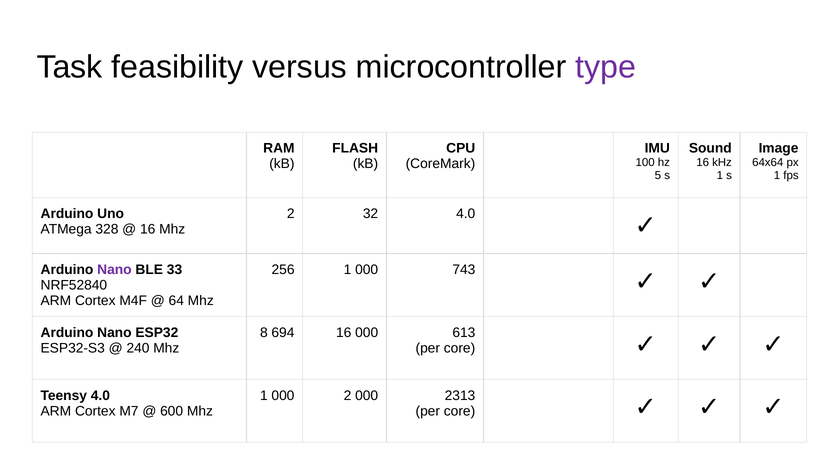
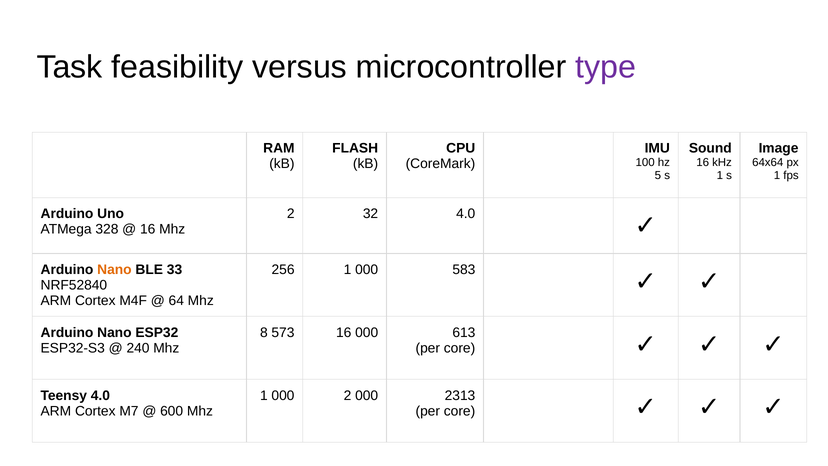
Nano colour: purple -> orange (114, 270)
743: 743 -> 583 (464, 270)
694: 694 -> 573 (283, 332)
